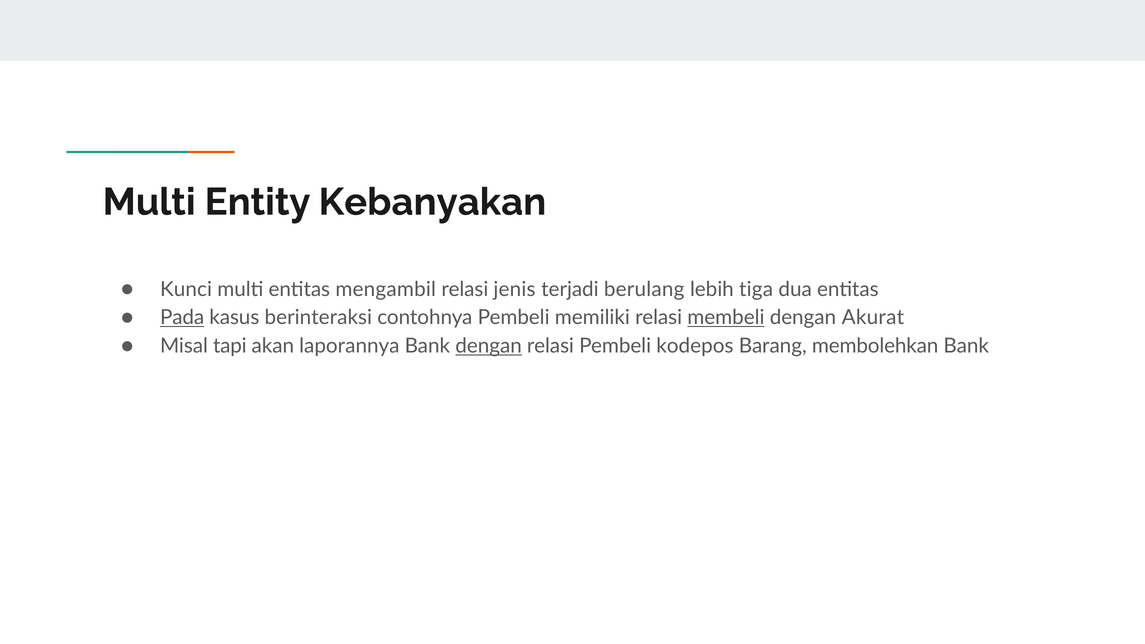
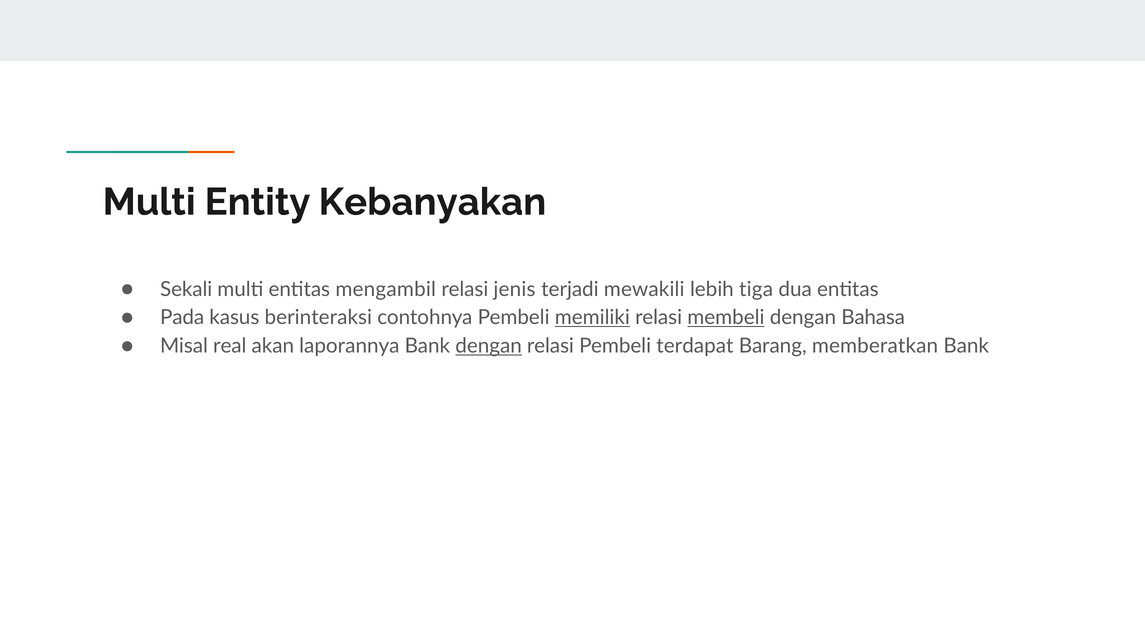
Kunci: Kunci -> Sekali (186, 289)
berulang: berulang -> mewakili (644, 289)
Pada underline: present -> none (182, 318)
memiliki underline: none -> present (592, 318)
Akurat: Akurat -> Bahasa (873, 318)
tapi: tapi -> real (230, 346)
kodepos: kodepos -> terdapat (695, 346)
membolehkan: membolehkan -> memberatkan (875, 346)
